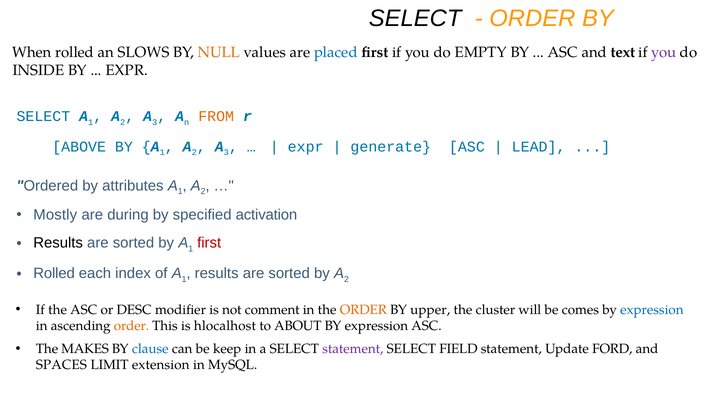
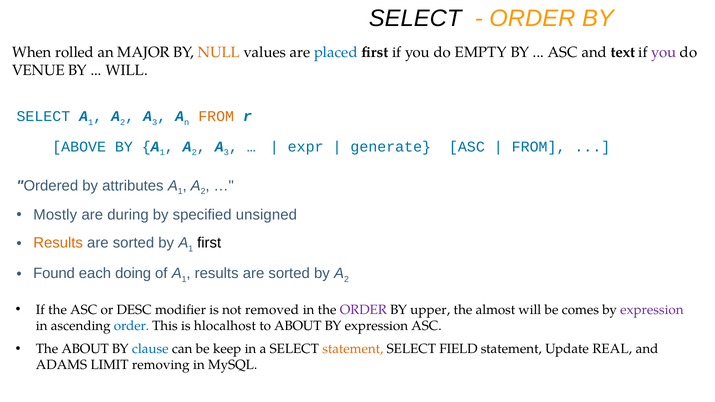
SLOWS: SLOWS -> MAJOR (144, 53)
INSIDE: INSIDE -> VENUE (38, 70)
EXPR: EXPR -> WILL (127, 70)
LEAD: LEAD -> FROM (539, 147)
activation: activation -> unsigned (266, 215)
Results colour: black -> orange (58, 243)
first colour: red -> black (209, 243)
Rolled: Rolled -> Found (54, 274)
index: index -> doing (133, 274)
comment: comment -> removed (272, 310)
ORDER colour: orange -> purple (363, 310)
cluster: cluster -> almost (495, 310)
expression colour: blue -> purple (652, 310)
order colour: orange -> blue (131, 326)
The MAKES: MAKES -> ABOUT (85, 349)
statement colour: purple -> orange (353, 349)
FORD: FORD -> REAL (612, 349)
SPACES: SPACES -> ADAMS (61, 365)
extension: extension -> removing (161, 365)
